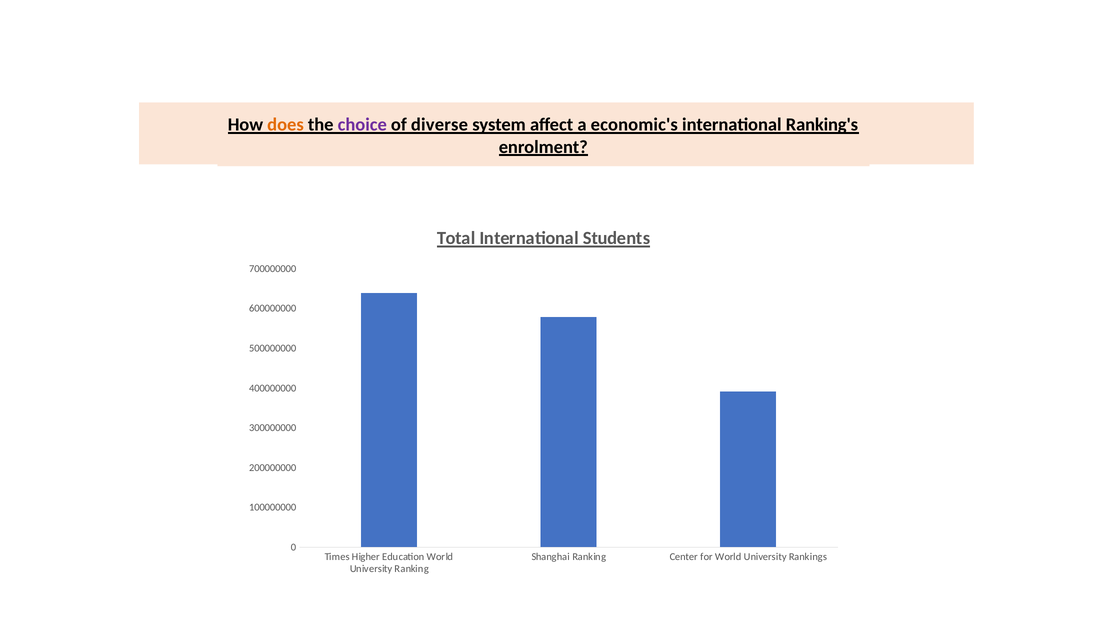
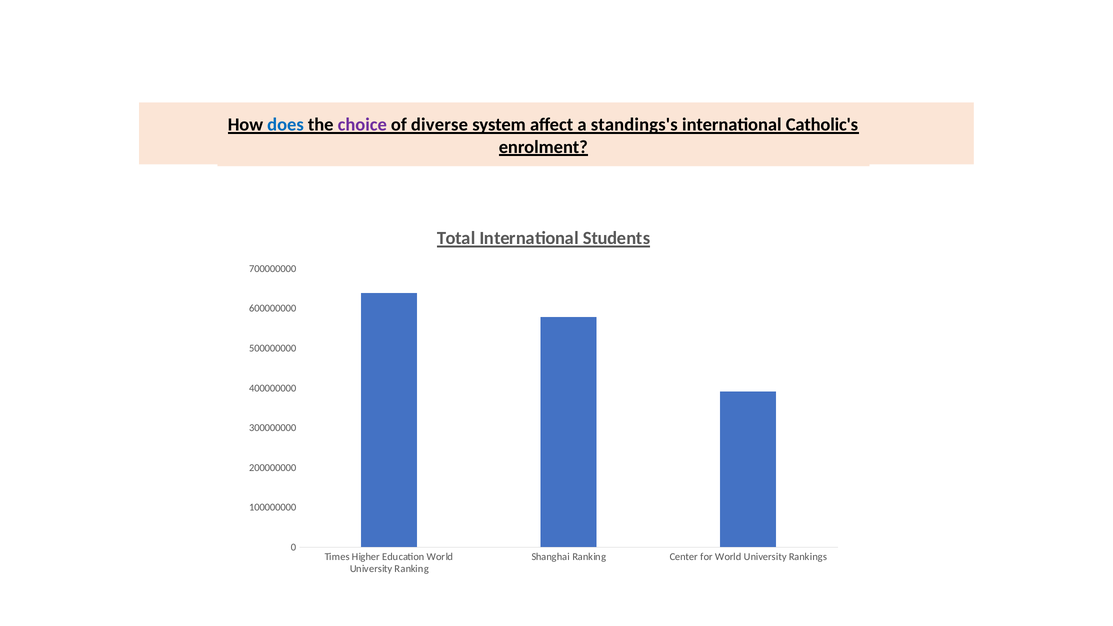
does colour: orange -> blue (285, 125)
economic's: economic's -> standings's (634, 125)
Ranking's: Ranking's -> Catholic's (822, 125)
